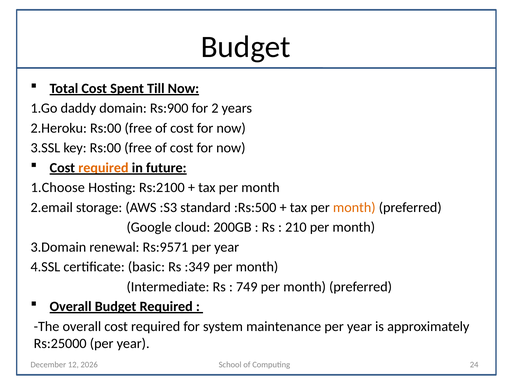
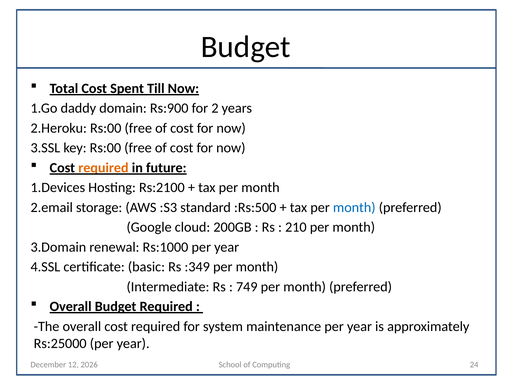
1.Choose: 1.Choose -> 1.Devices (58, 187)
month colour: orange -> blue (354, 207)
Rs:9571: Rs:9571 -> Rs:1000 (165, 247)
